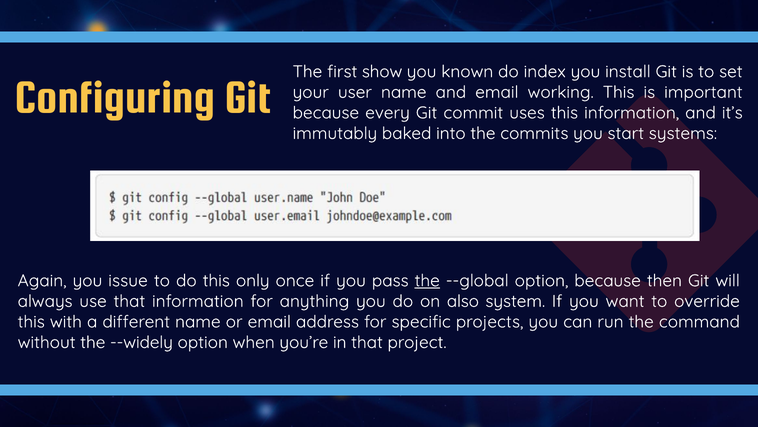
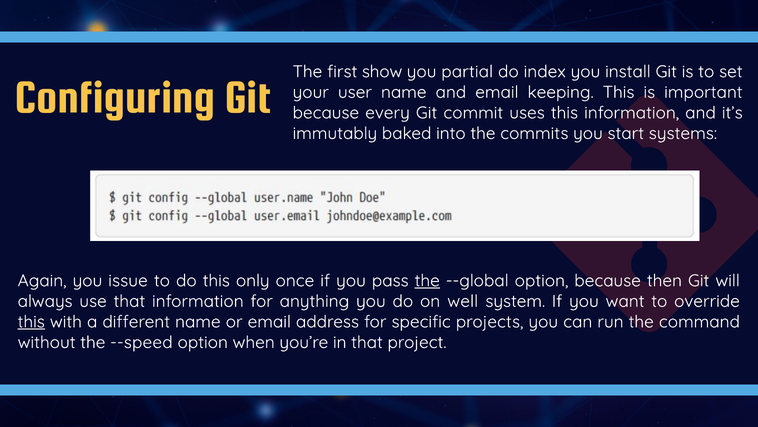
known: known -> partial (467, 72)
working: working -> keeping (561, 92)
also: also -> well (463, 301)
this underline: none -> present (31, 321)
--widely: --widely -> --speed (141, 342)
